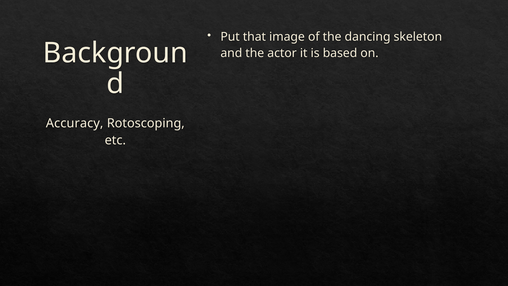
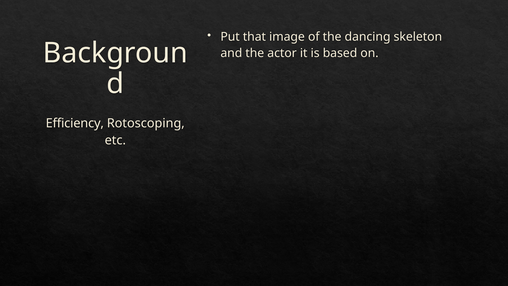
Accuracy: Accuracy -> Efficiency (75, 123)
